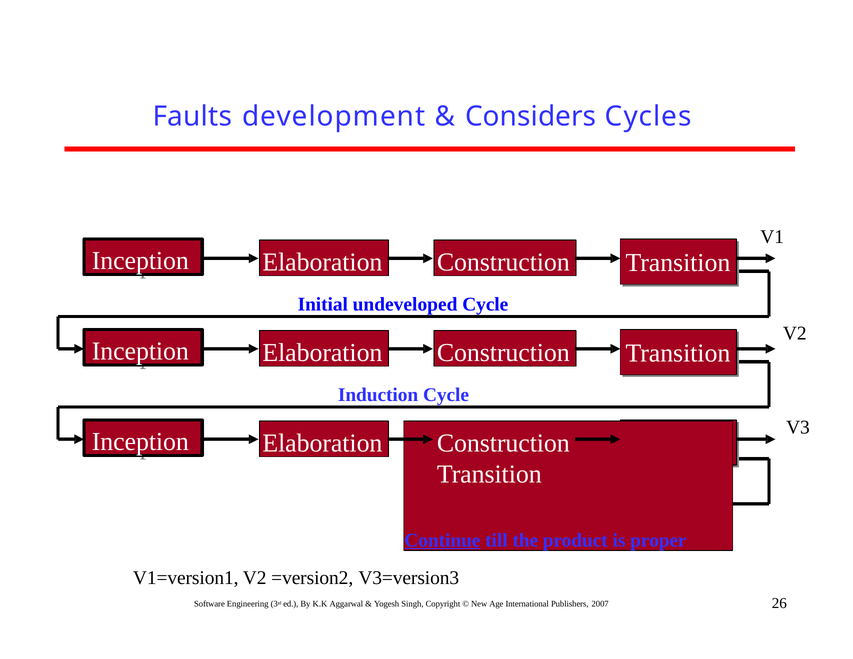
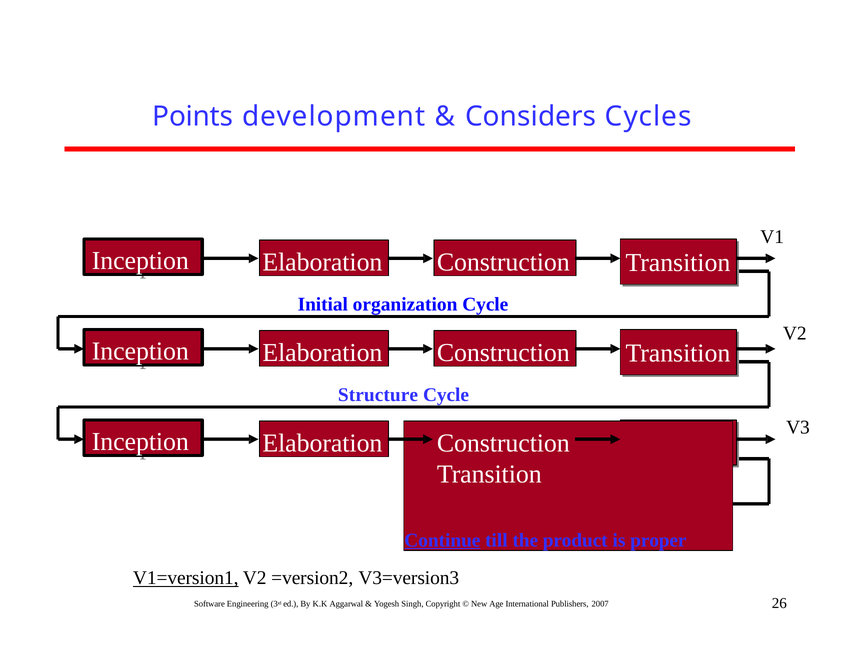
Faults: Faults -> Points (193, 116)
undeveloped: undeveloped -> organization (405, 305)
Induction: Induction -> Structure (378, 395)
V1=version1 underline: none -> present (186, 578)
